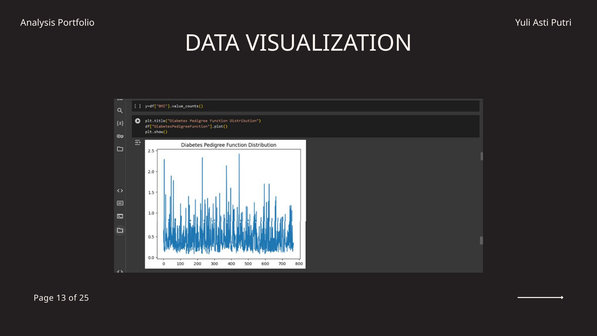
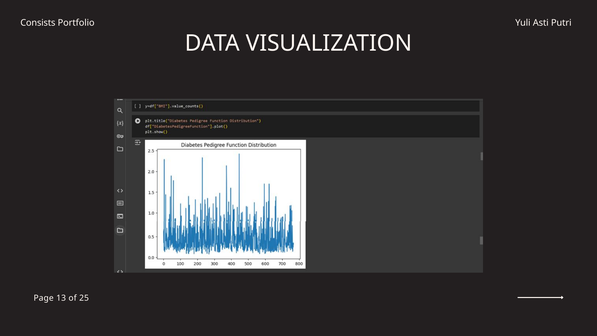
Analysis: Analysis -> Consists (38, 23)
